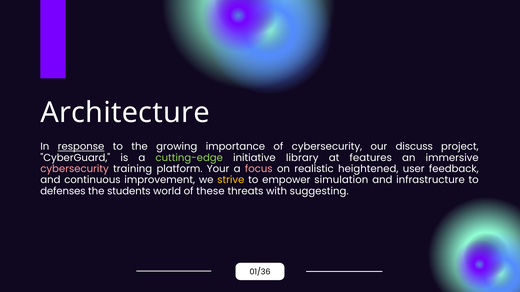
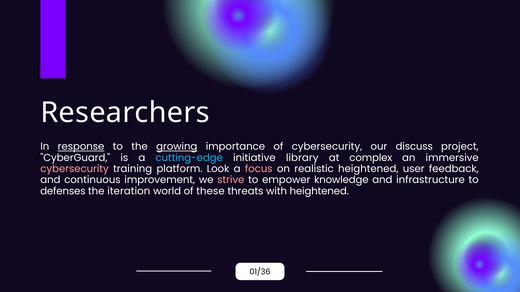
Architecture: Architecture -> Researchers (125, 113)
growing underline: none -> present (177, 147)
cutting-edge colour: light green -> light blue (189, 158)
features: features -> complex (371, 158)
Your: Your -> Look (218, 169)
strive colour: yellow -> pink (231, 180)
simulation: simulation -> knowledge (341, 180)
students: students -> iteration (129, 191)
with suggesting: suggesting -> heightened (319, 191)
